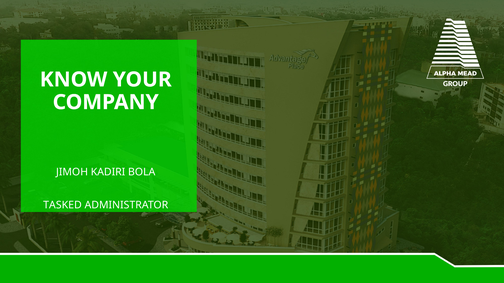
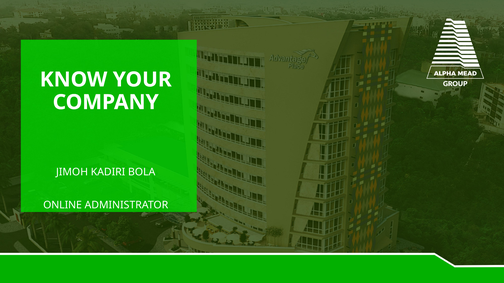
TASKED: TASKED -> ONLINE (63, 205)
